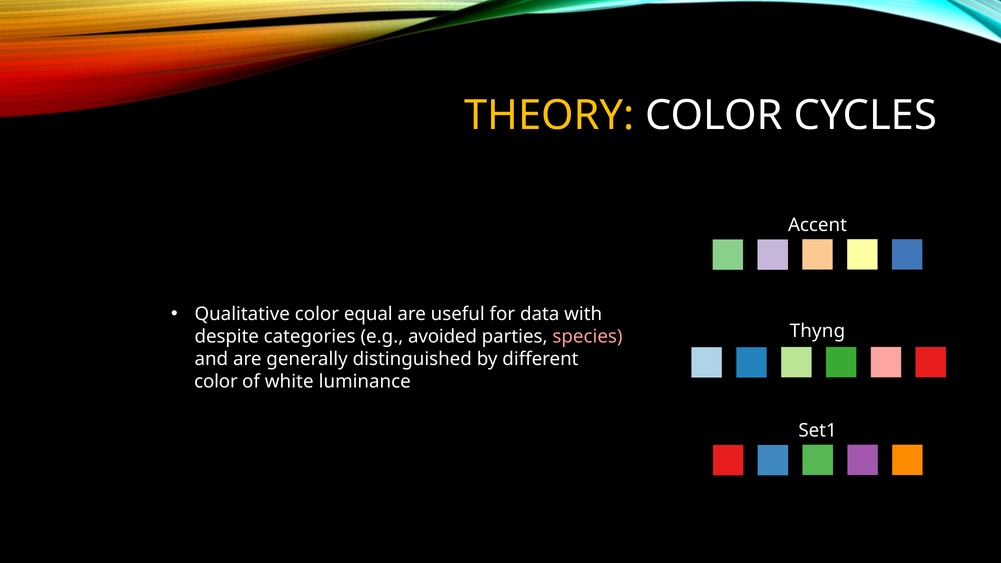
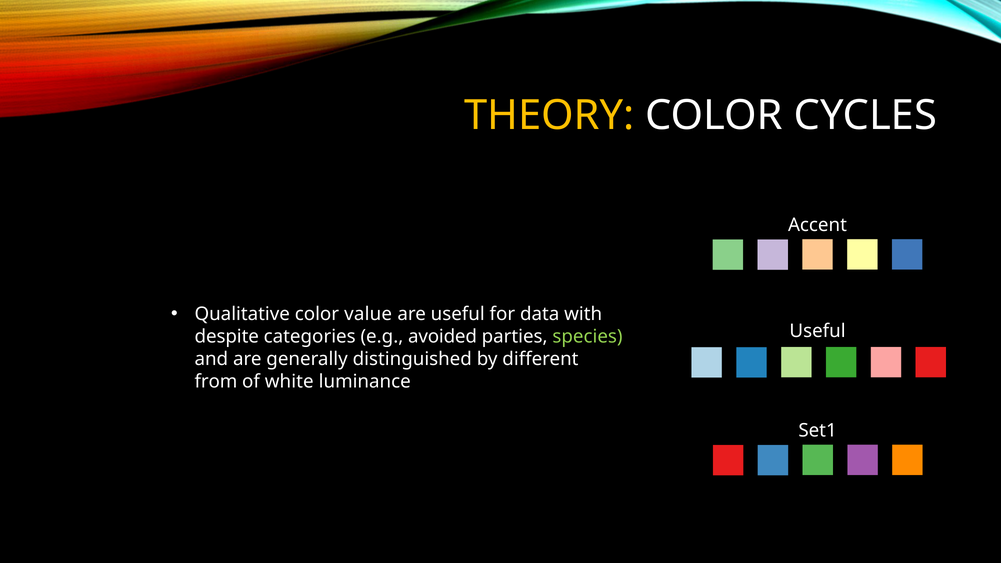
equal: equal -> value (368, 314)
Thyng: Thyng -> Useful (818, 331)
species colour: pink -> light green (588, 336)
color: color -> from (216, 381)
